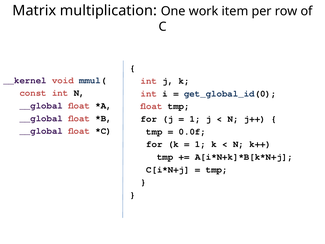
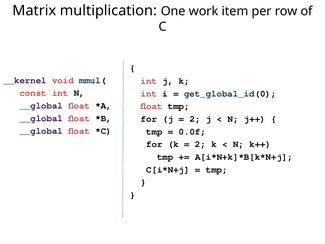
1: 1 -> 2 (195, 119)
1: 1 -> 2 (200, 144)
